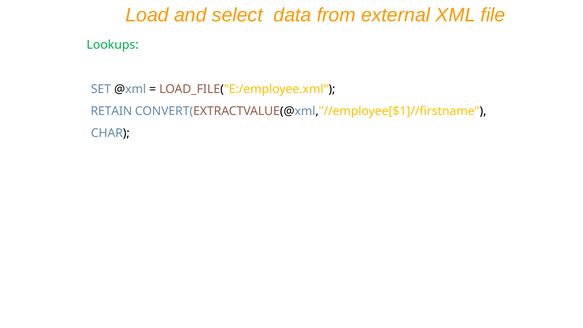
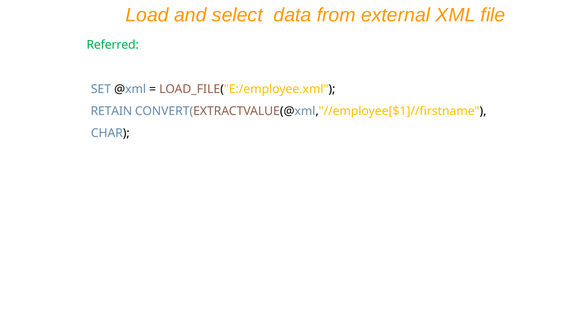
Lookups: Lookups -> Referred (113, 45)
